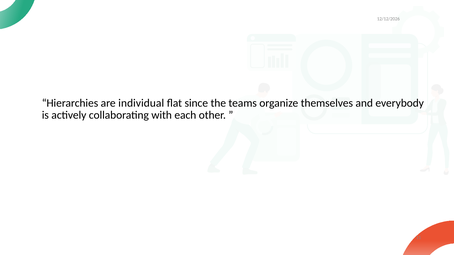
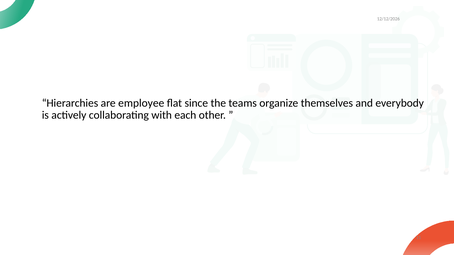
individual: individual -> employee (141, 103)
